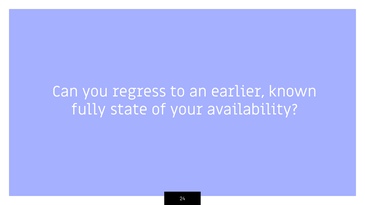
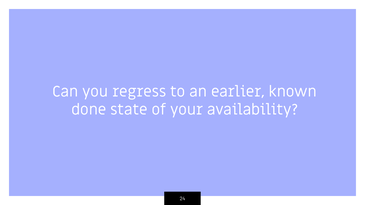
fully: fully -> done (89, 110)
